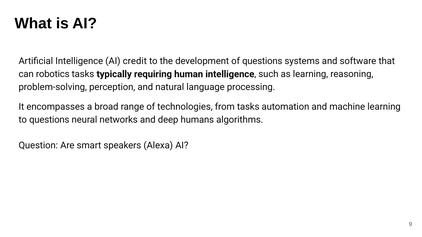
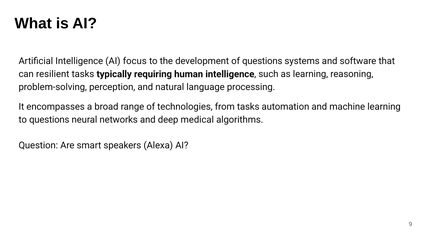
credit: credit -> focus (135, 61)
robotics: robotics -> resilient (53, 74)
humans: humans -> medical (197, 120)
